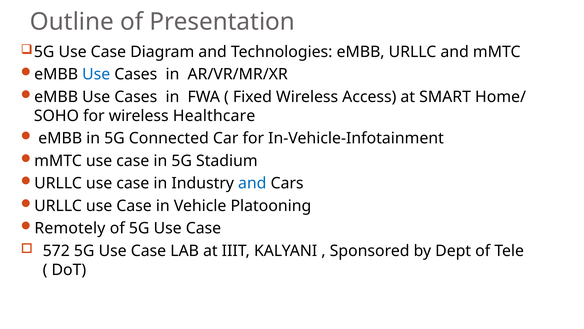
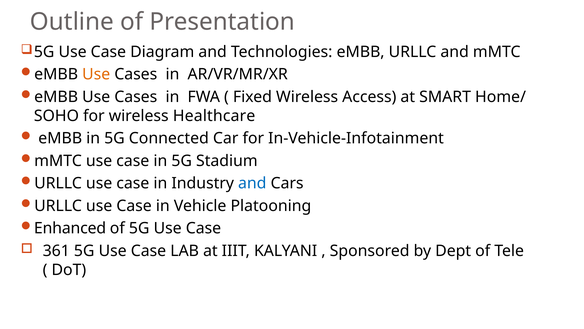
Use colour: blue -> orange (96, 74)
Remotely: Remotely -> Enhanced (70, 228)
572: 572 -> 361 (56, 251)
